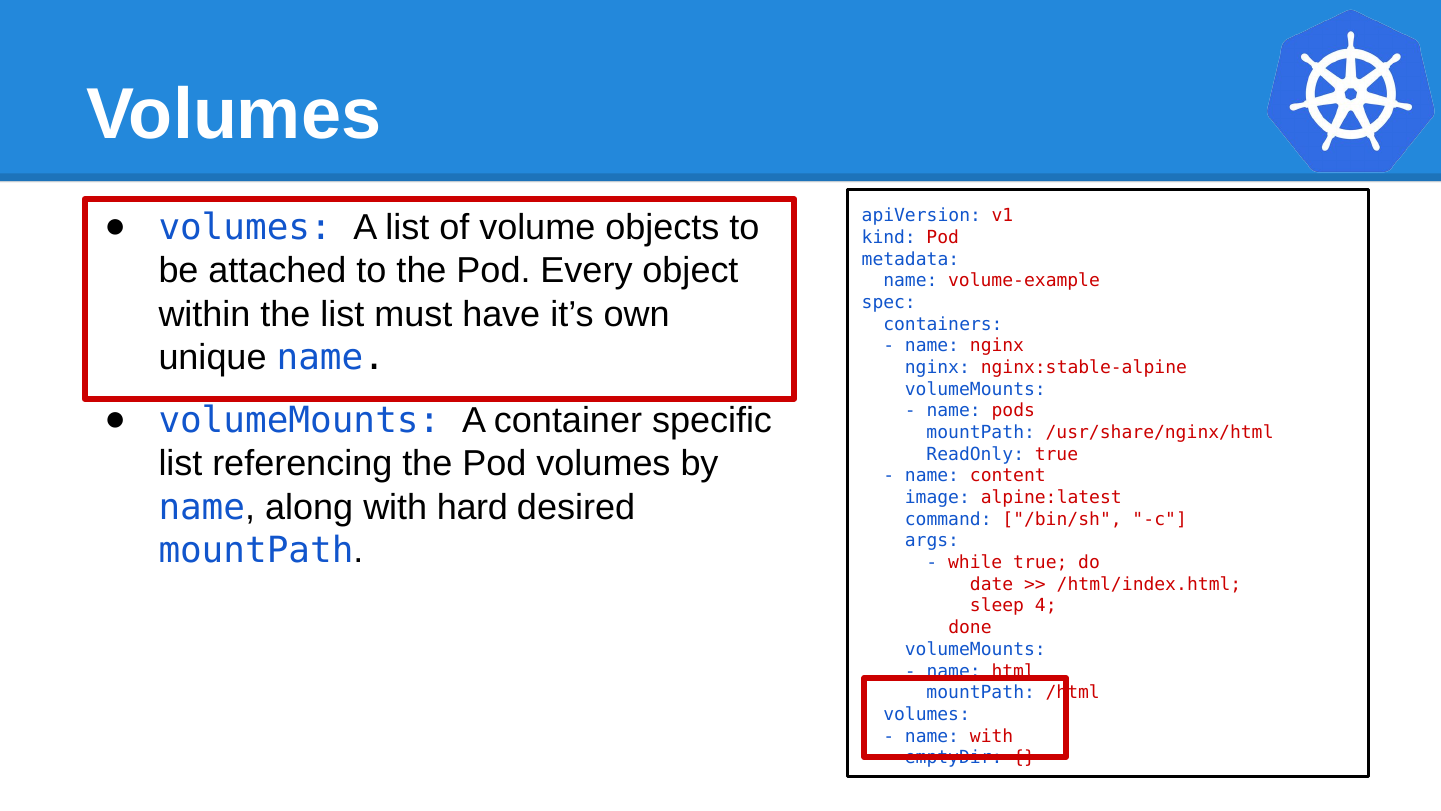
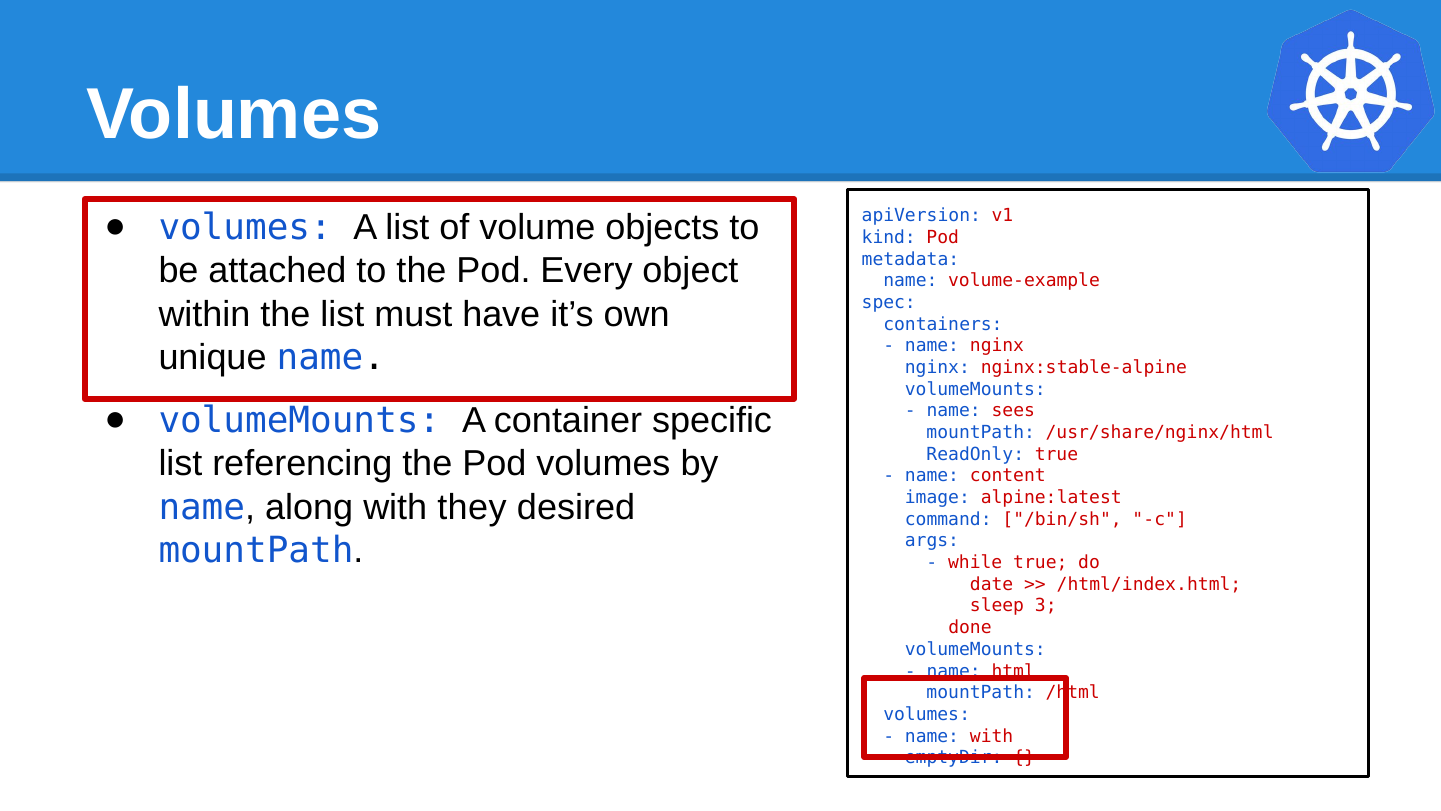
pods: pods -> sees (1013, 411)
hard: hard -> they (472, 507)
4: 4 -> 3 (1046, 606)
